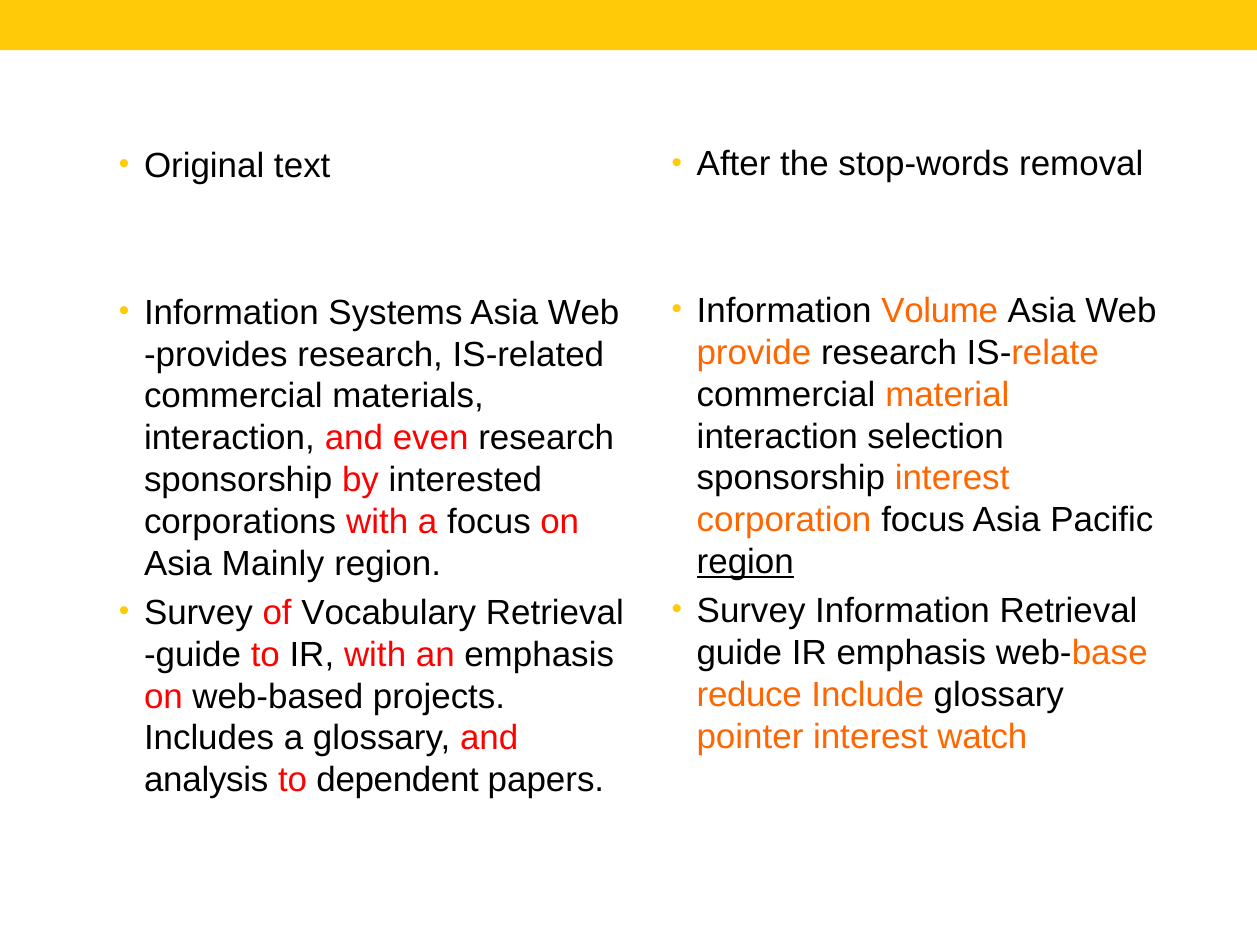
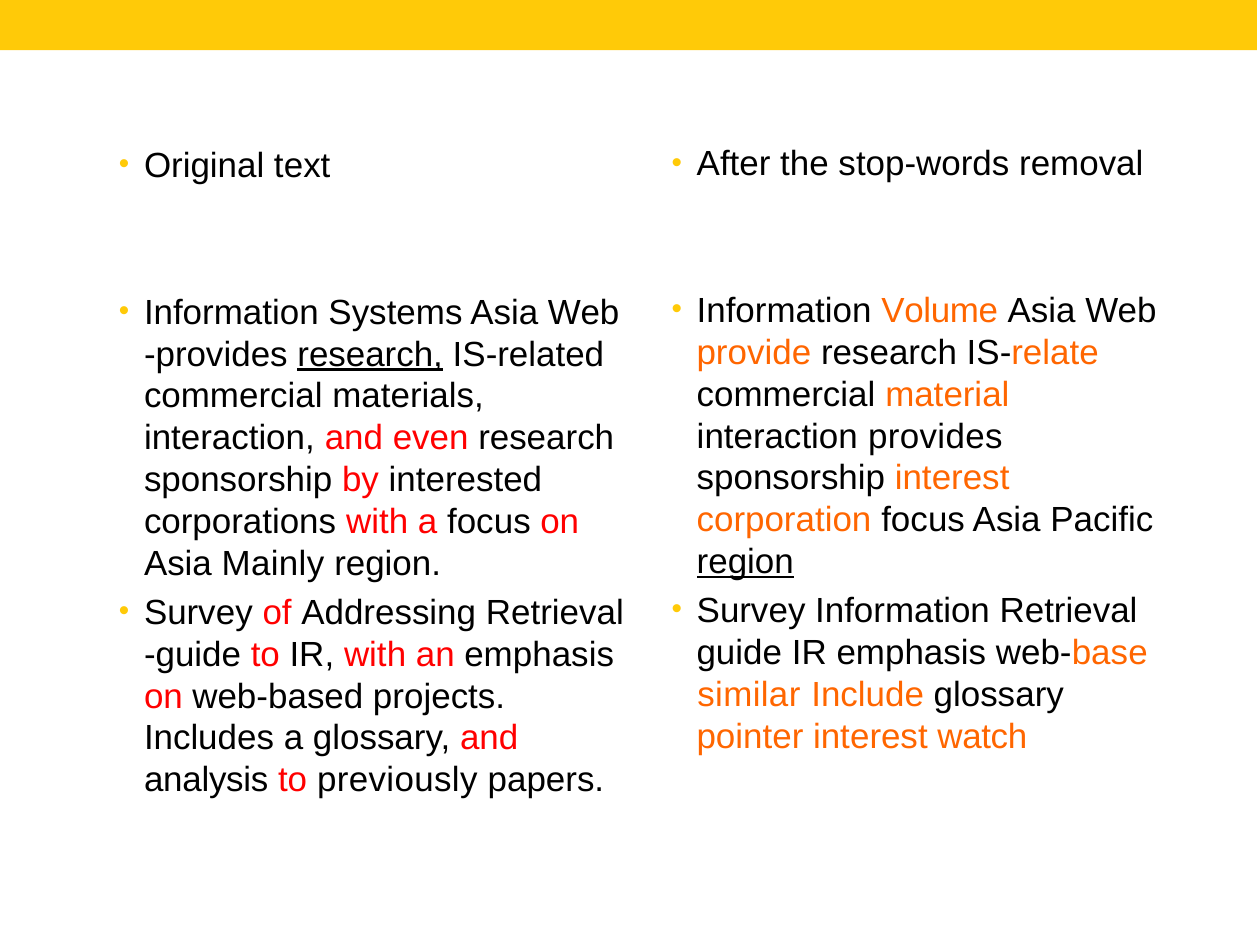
research underline: none -> present (370, 355)
interaction selection: selection -> provides (935, 437)
Vocabulary: Vocabulary -> Addressing (389, 613)
reduce: reduce -> similar (749, 695)
dependent: dependent -> previously (397, 781)
